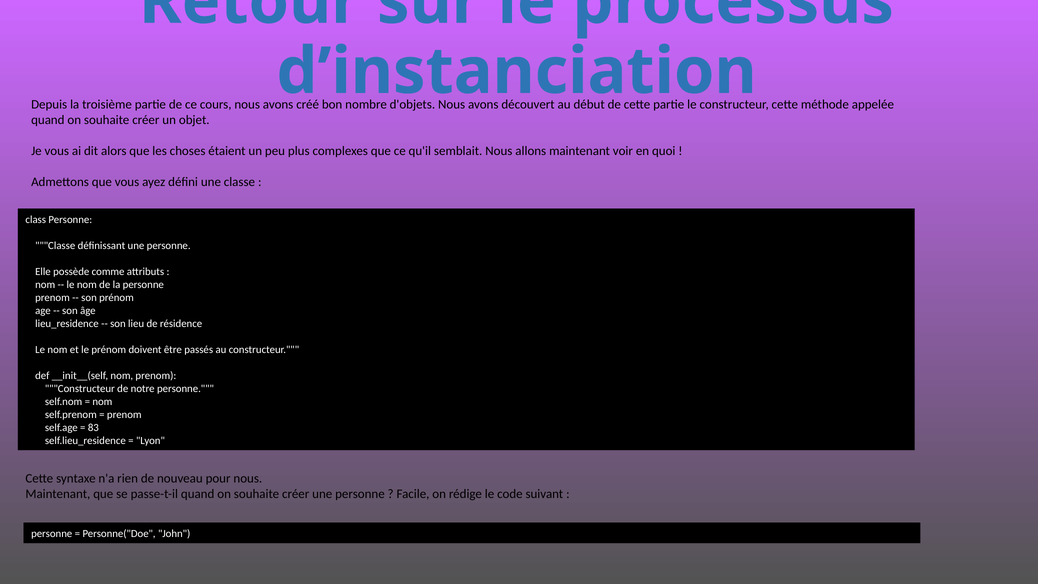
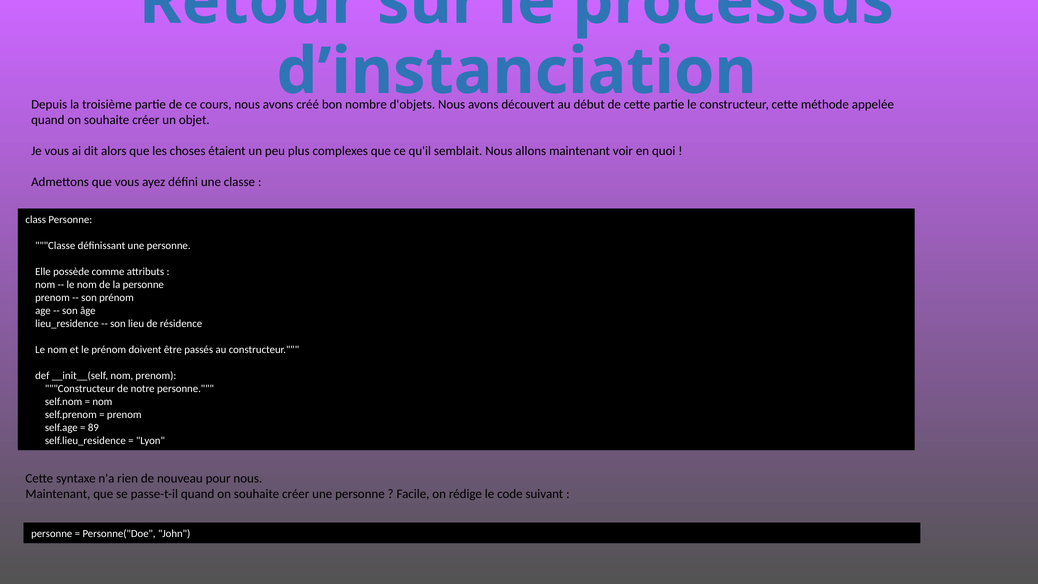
83: 83 -> 89 (93, 428)
